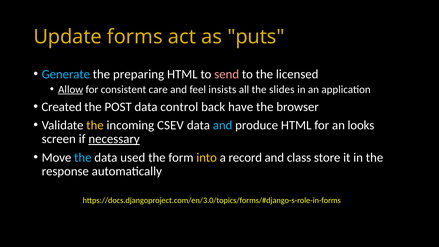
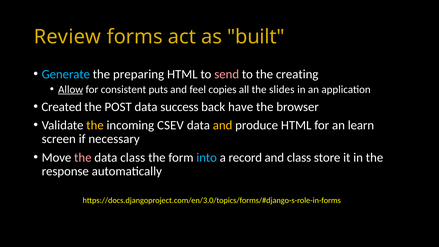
Update: Update -> Review (67, 37)
puts: puts -> built (256, 37)
licensed: licensed -> creating (297, 74)
care: care -> puts (158, 89)
insists: insists -> copies (222, 89)
control: control -> success (179, 107)
and colour: light blue -> yellow (223, 125)
looks: looks -> learn (361, 125)
necessary underline: present -> none (114, 139)
the colour: light blue -> pink (83, 157)
data used: used -> class (133, 157)
into colour: yellow -> light blue (207, 157)
